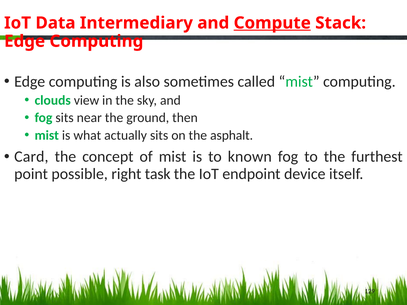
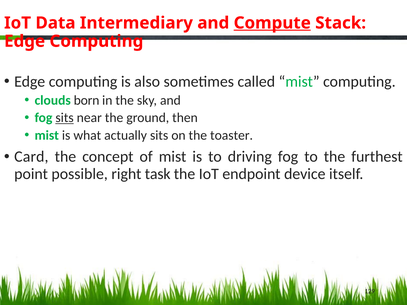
view: view -> born (87, 100)
sits underline: none -> present (65, 118)
asphalt: asphalt -> toaster (232, 135)
known: known -> driving (250, 157)
